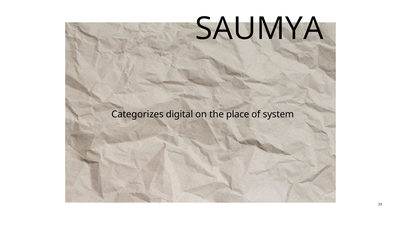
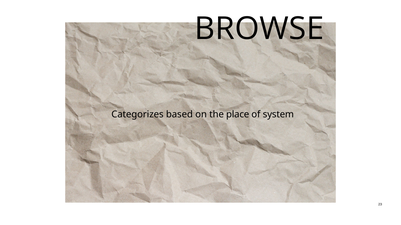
SAUMYA: SAUMYA -> BROWSE (259, 29)
digital: digital -> based (179, 115)
